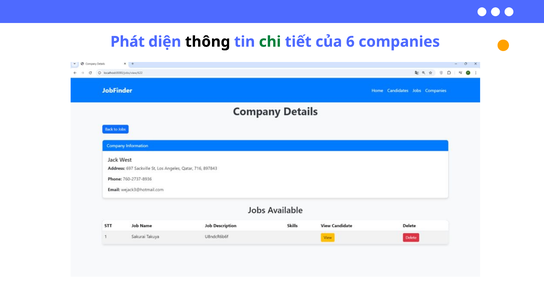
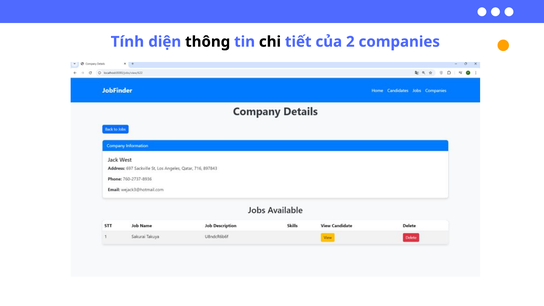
Phát: Phát -> Tính (127, 42)
chi colour: green -> black (270, 42)
6: 6 -> 2 (350, 42)
